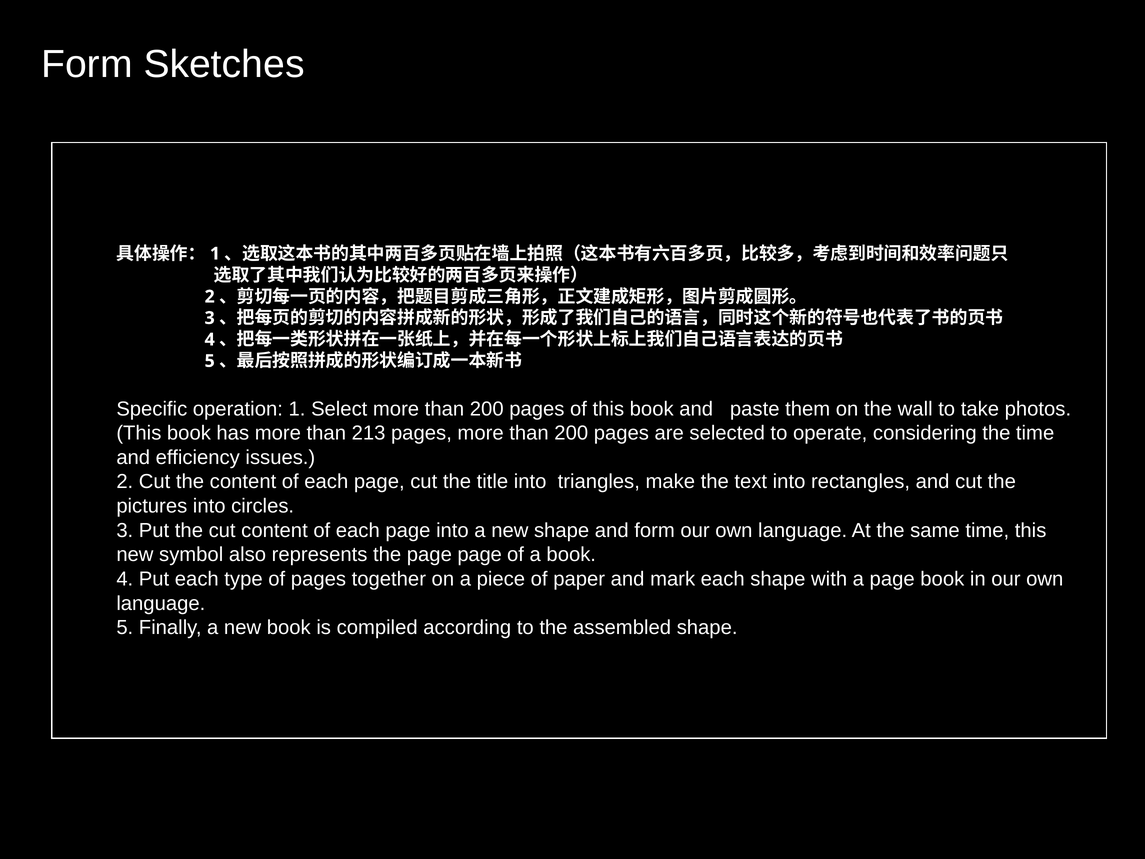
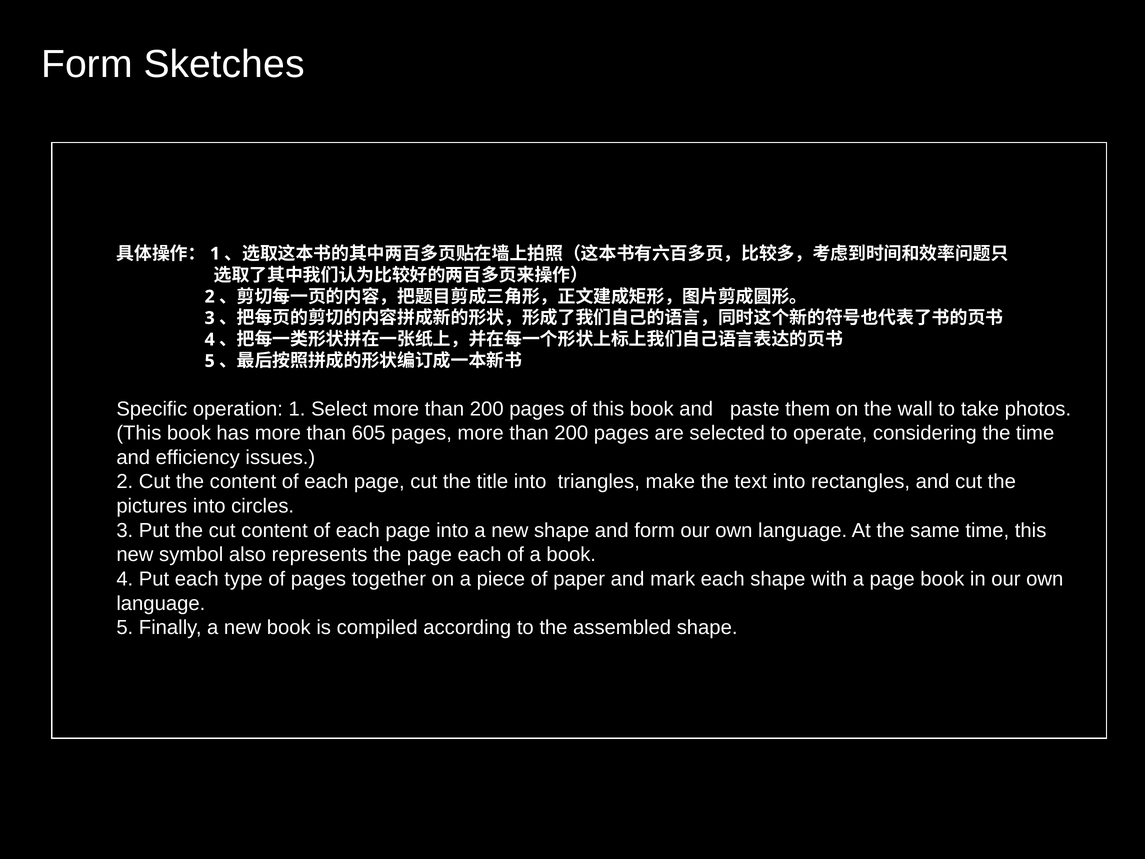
213: 213 -> 605 (369, 433)
page page: page -> each (480, 555)
